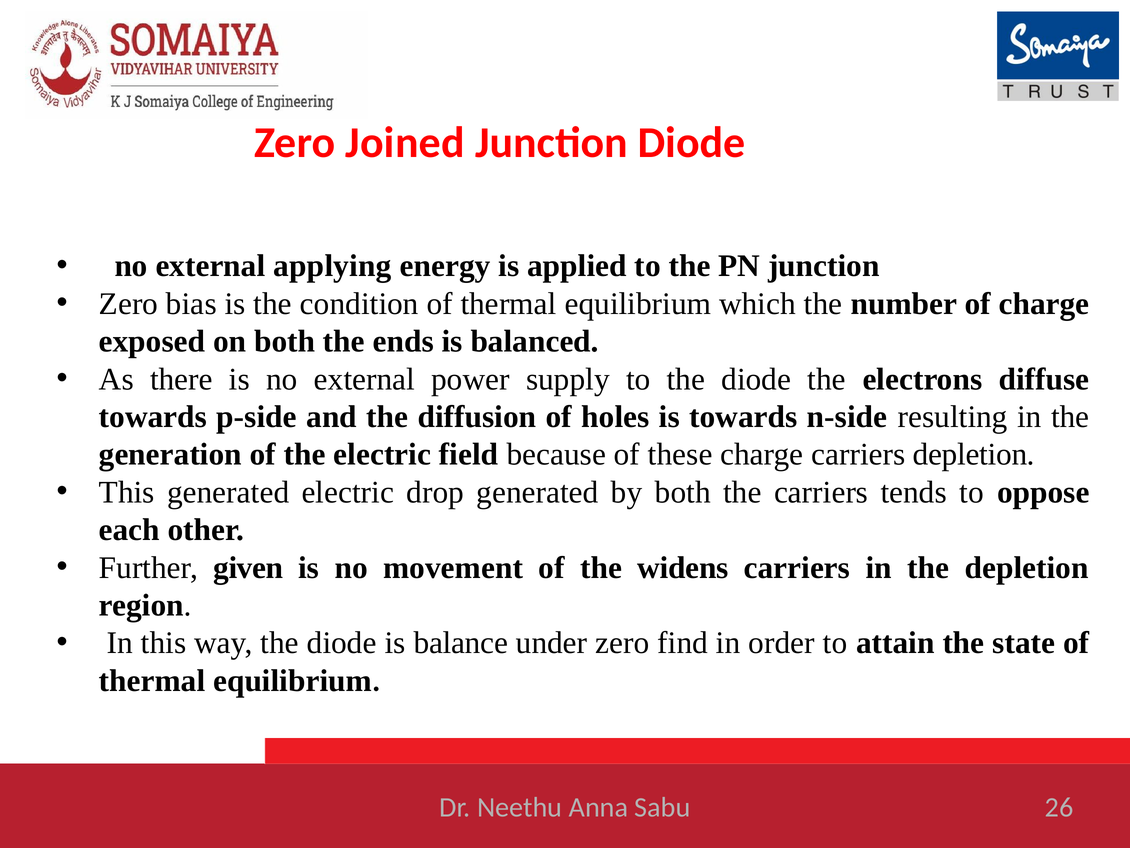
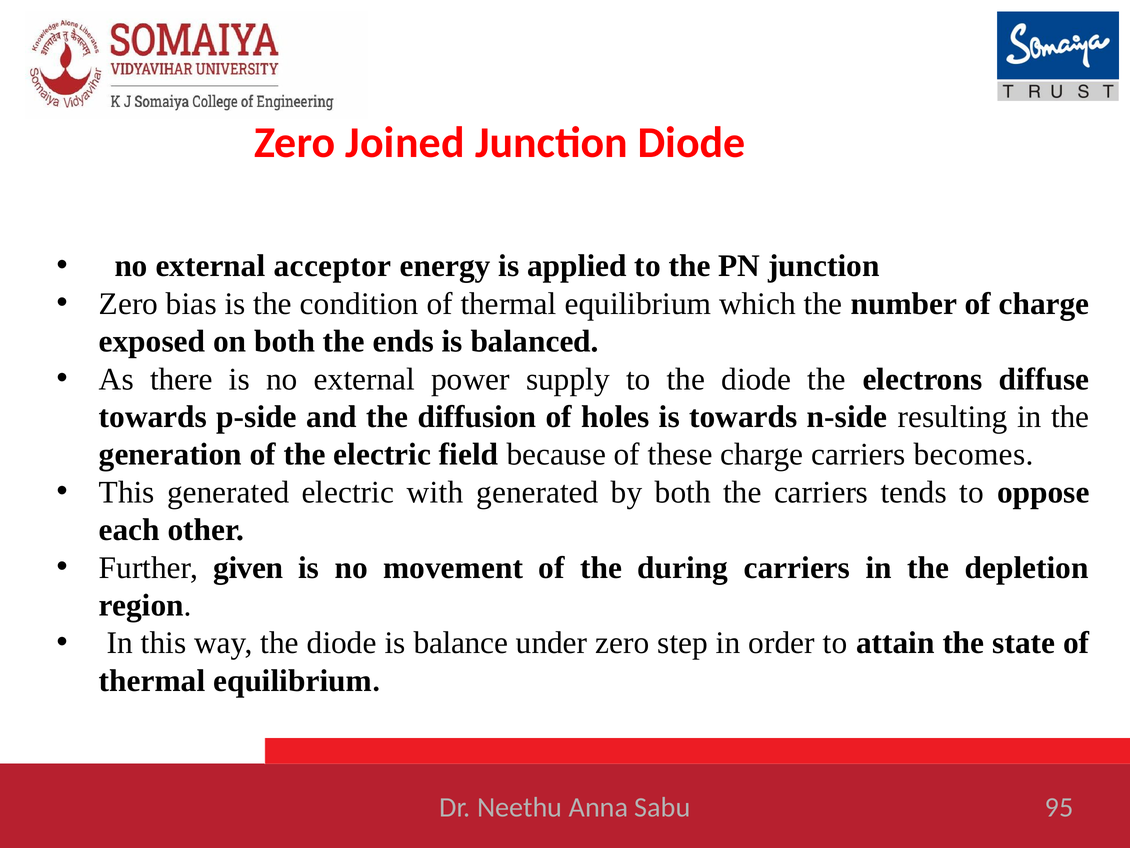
applying: applying -> acceptor (332, 266)
carriers depletion: depletion -> becomes (974, 454)
drop: drop -> with (435, 492)
widens: widens -> during (683, 567)
find: find -> step (683, 643)
26: 26 -> 95 (1059, 807)
